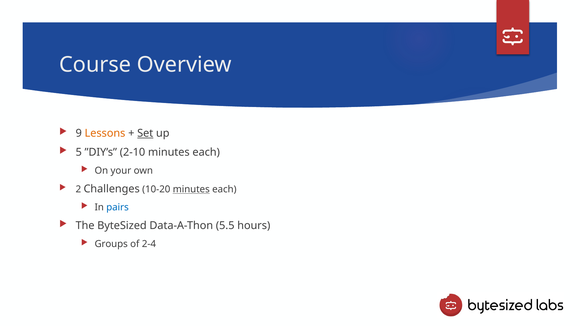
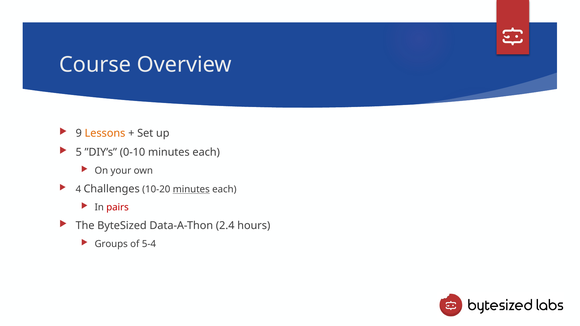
Set underline: present -> none (145, 133)
2-10: 2-10 -> 0-10 (132, 152)
2: 2 -> 4 (78, 190)
pairs colour: blue -> red (118, 207)
5.5: 5.5 -> 2.4 (225, 226)
2-4: 2-4 -> 5-4 (149, 244)
